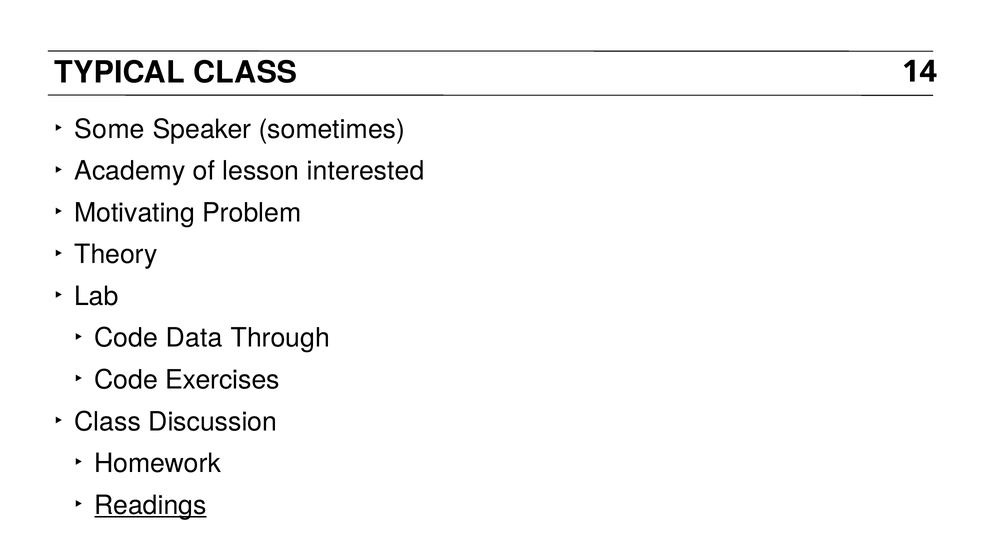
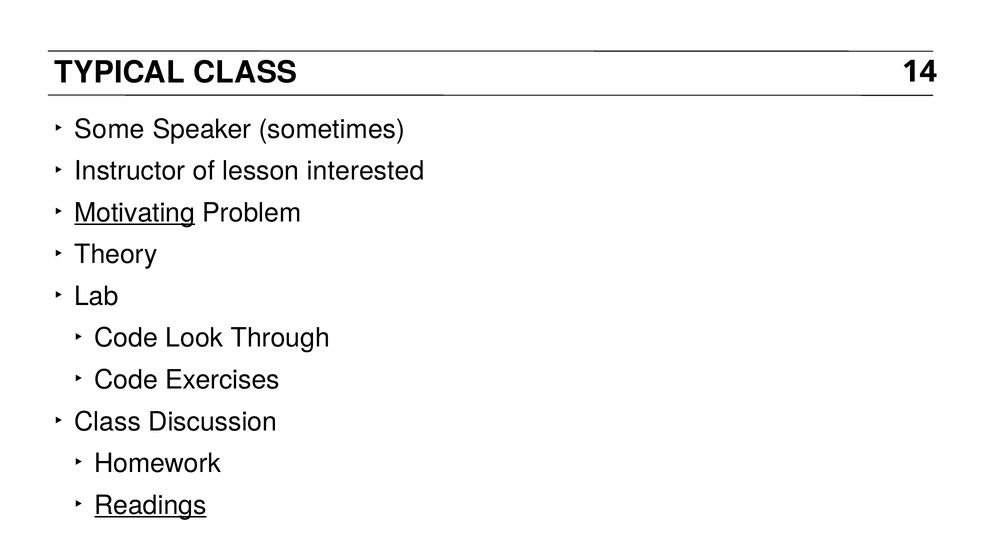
Academy: Academy -> Instructor (130, 171)
Motivating underline: none -> present (135, 213)
Data: Data -> Look (194, 338)
